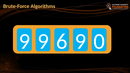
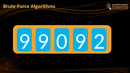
6: 6 -> 0 (62, 41)
0: 0 -> 2 (99, 41)
